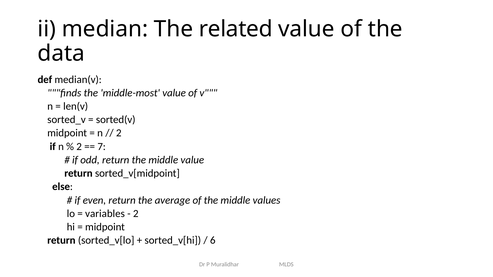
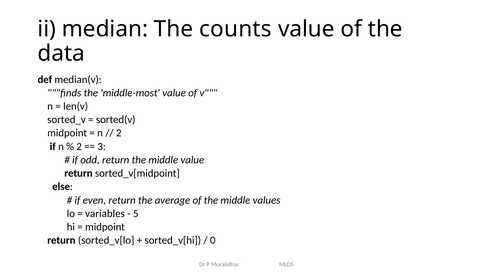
related: related -> counts (236, 29)
7: 7 -> 3 (102, 147)
2: 2 -> 5 (136, 214)
6: 6 -> 0 (213, 241)
